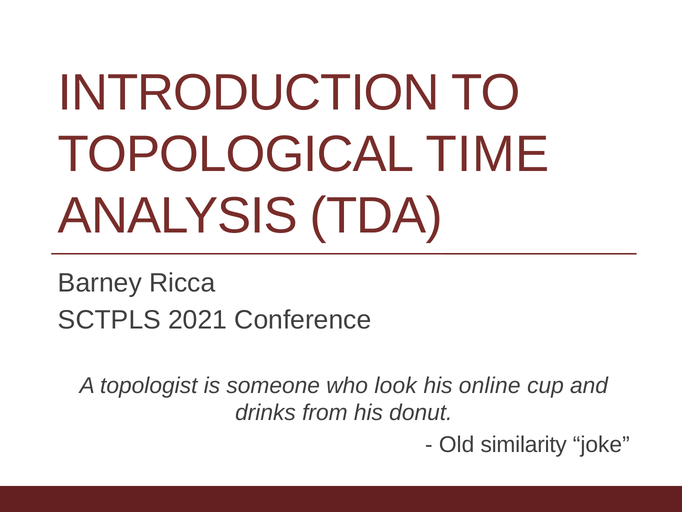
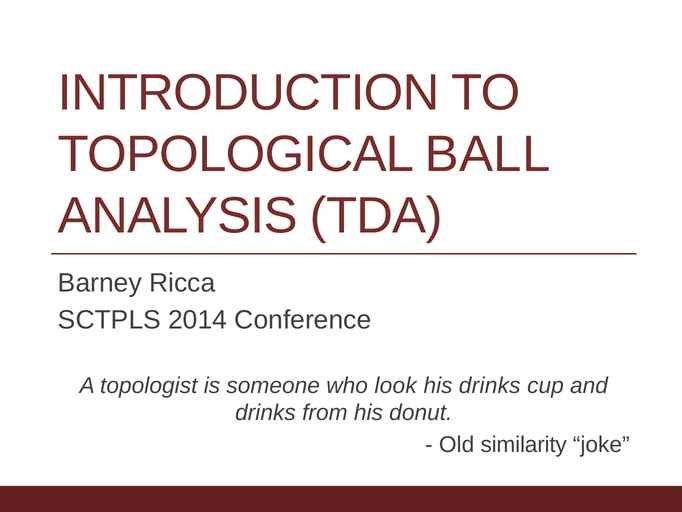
TIME: TIME -> BALL (488, 154)
2021: 2021 -> 2014 (198, 320)
his online: online -> drinks (490, 385)
